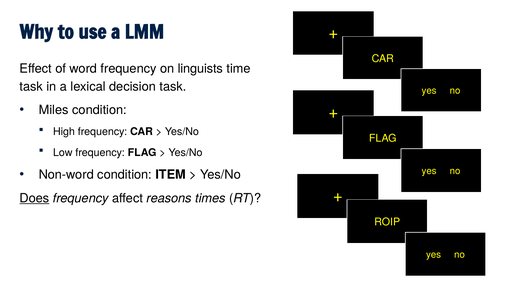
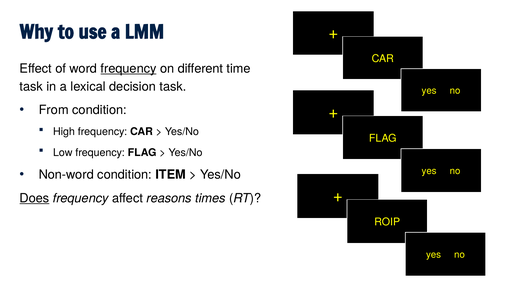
frequency underline: none -> present (129, 68)
linguists: linguists -> different (200, 68)
Miles: Miles -> From (54, 110)
